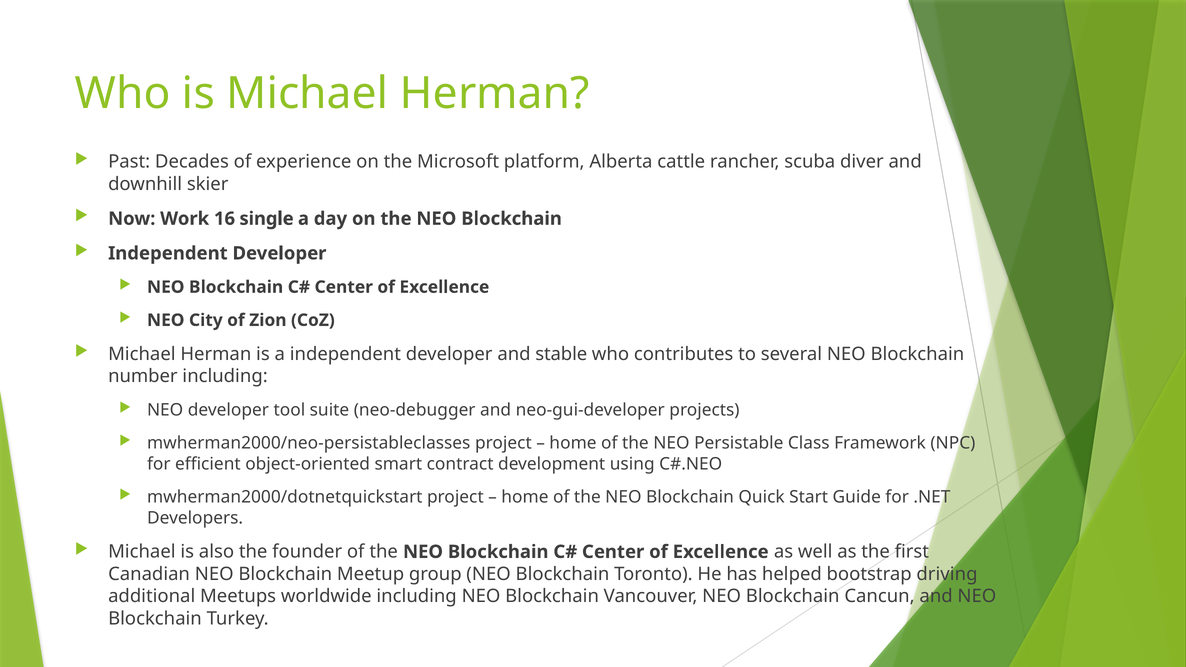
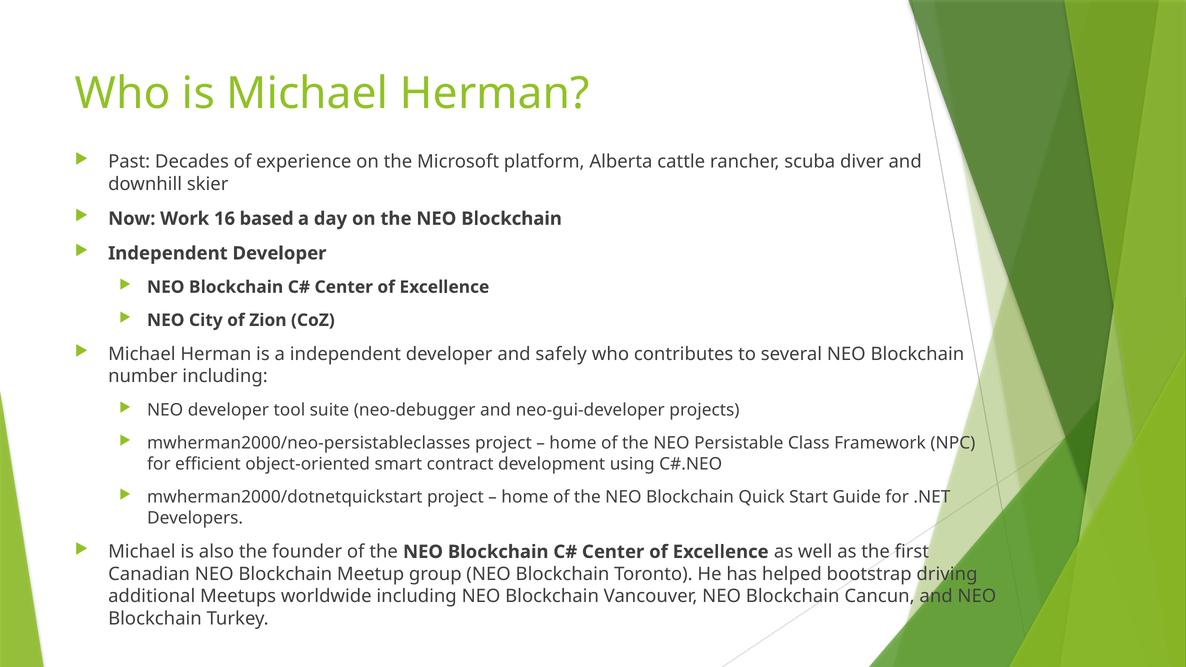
single: single -> based (267, 219)
stable: stable -> safely (561, 354)
